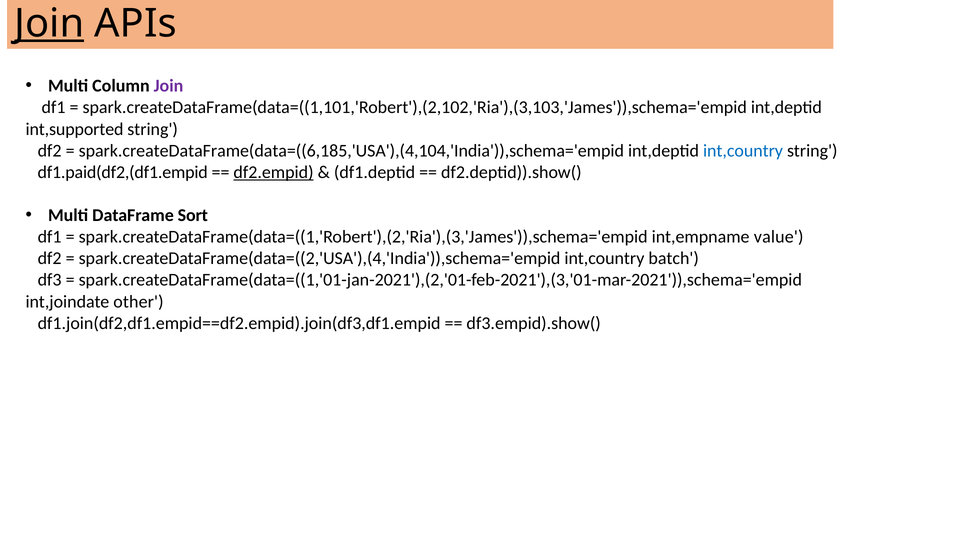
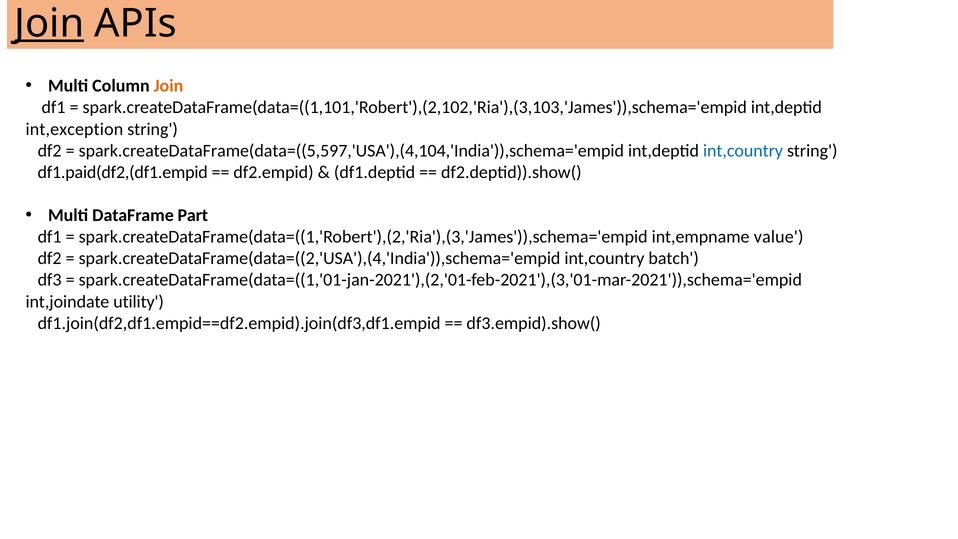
Join colour: purple -> orange (168, 86)
int,supported: int,supported -> int,exception (74, 129)
spark.createDataFrame(data=((6,185,'USA'),(4,104,'India')),schema='empid: spark.createDataFrame(data=((6,185,'USA'),(4,104,'India')),schema='empid -> spark.createDataFrame(data=((5,597,'USA'),(4,104,'India')),schema='empid (351, 151)
df2.empid underline: present -> none (274, 172)
Sort: Sort -> Part (193, 215)
other: other -> utility (139, 302)
